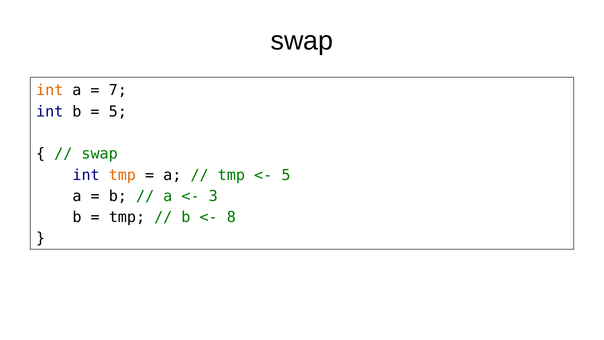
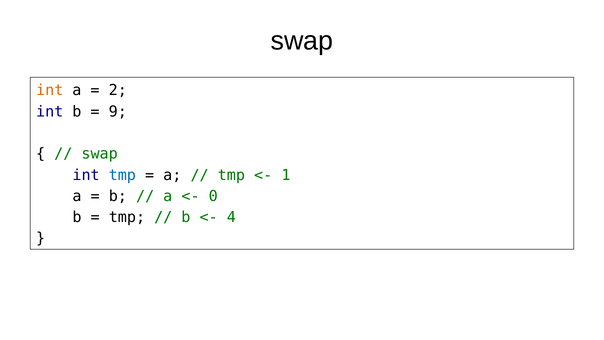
7: 7 -> 2 (118, 90)
5: 5 -> 9 (118, 111)
tmp colour: orange -> blue (122, 175)
5: 5 -> 1 (286, 175)
3: 3 -> 0 (213, 196)
8: 8 -> 4 (231, 217)
